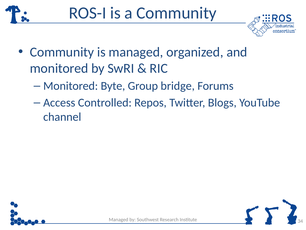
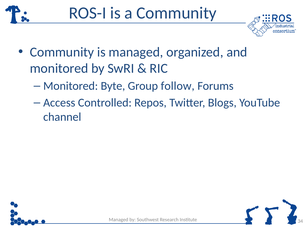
bridge: bridge -> follow (178, 86)
